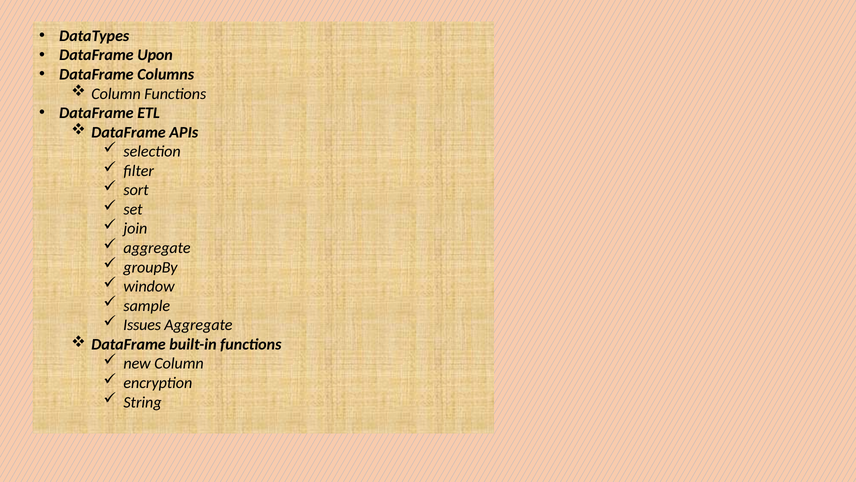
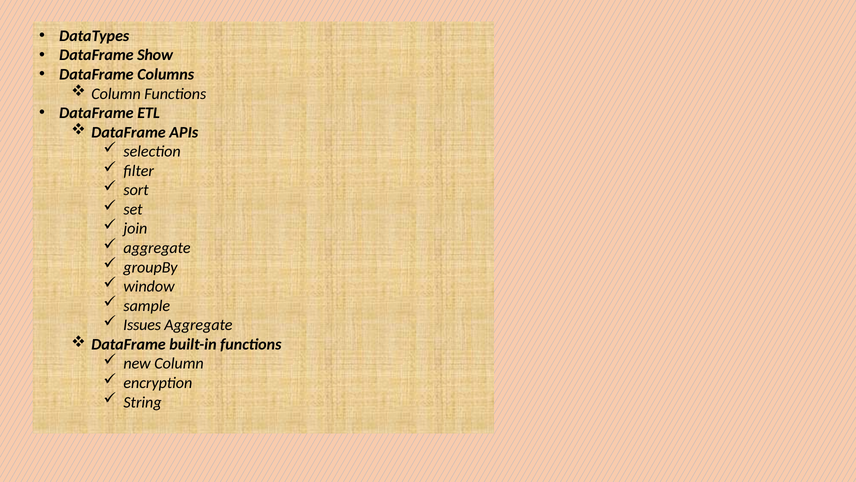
Upon: Upon -> Show (155, 55)
